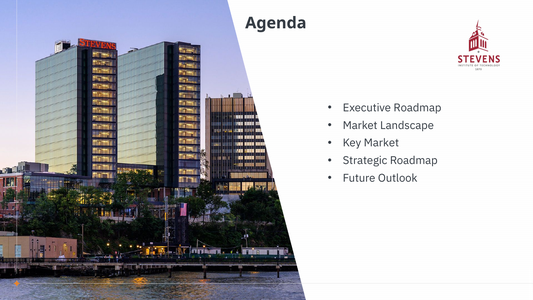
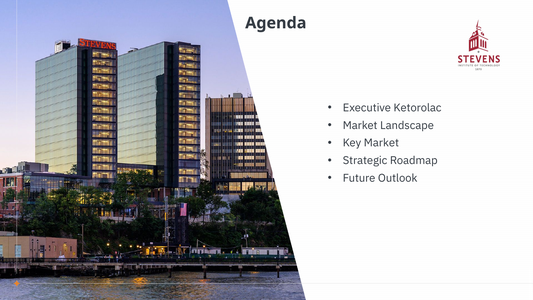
Executive Roadmap: Roadmap -> Ketorolac (417, 108)
